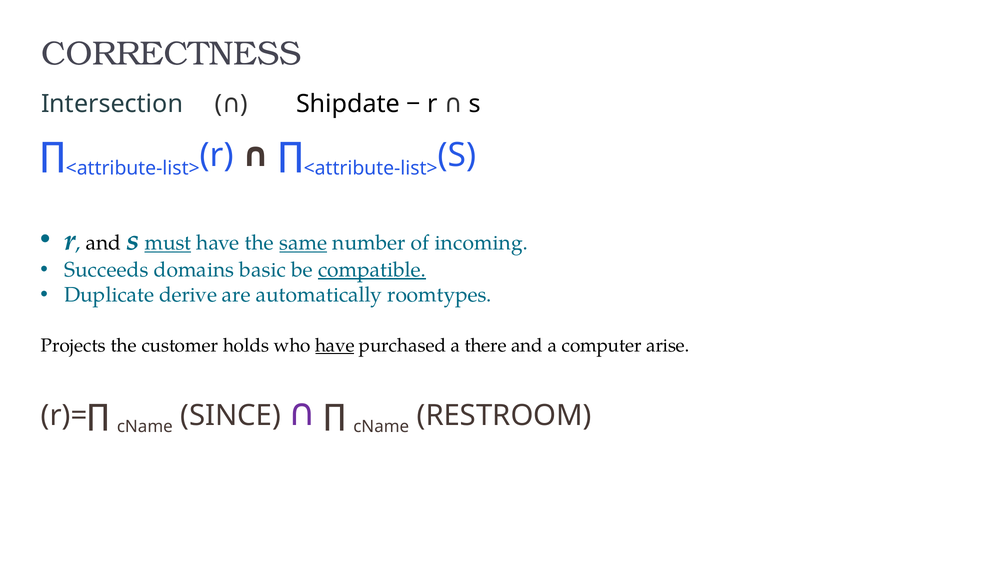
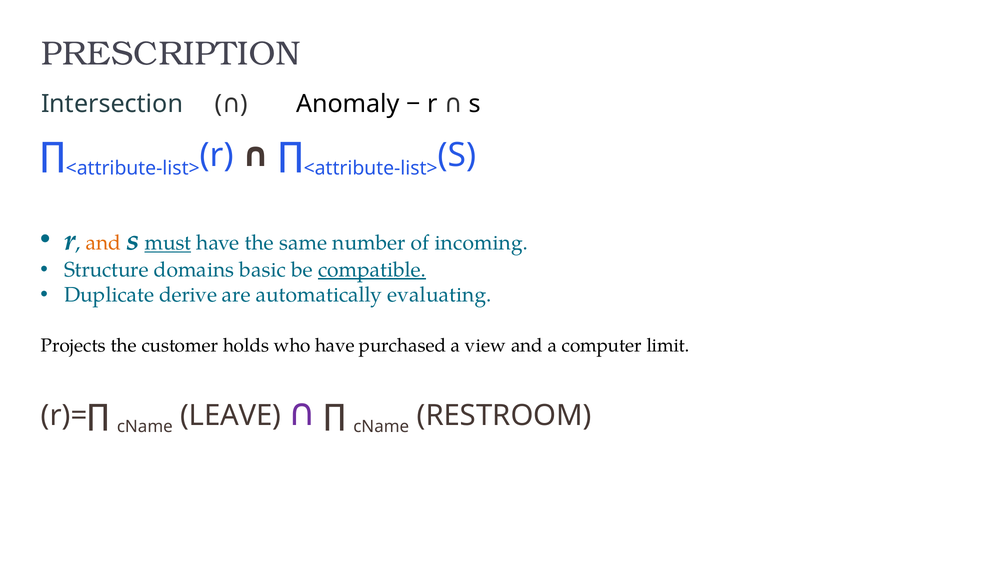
CORRECTNESS: CORRECTNESS -> PRESCRIPTION (171, 54)
Shipdate: Shipdate -> Anomaly (348, 104)
and colour: black -> orange (104, 243)
same underline: present -> none (303, 243)
Succeeds: Succeeds -> Structure (106, 270)
roomtypes: roomtypes -> evaluating (439, 295)
have underline: present -> none (335, 346)
there: there -> view (486, 346)
arise: arise -> limit (668, 346)
SINCE: SINCE -> LEAVE (231, 416)
